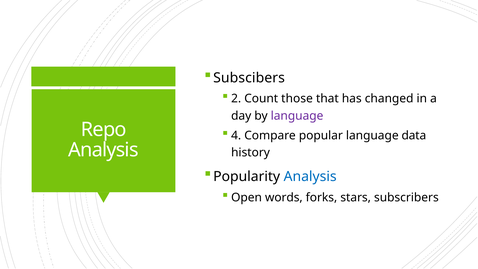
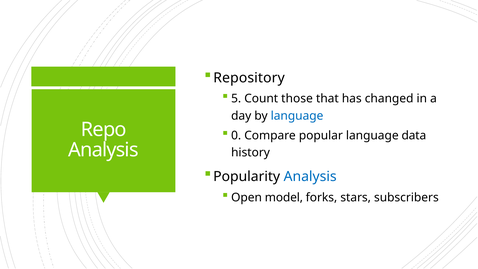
Subscibers: Subscibers -> Repository (249, 78)
2: 2 -> 5 (236, 98)
language colour: purple -> blue (297, 116)
4: 4 -> 0 (236, 135)
words: words -> model (284, 197)
